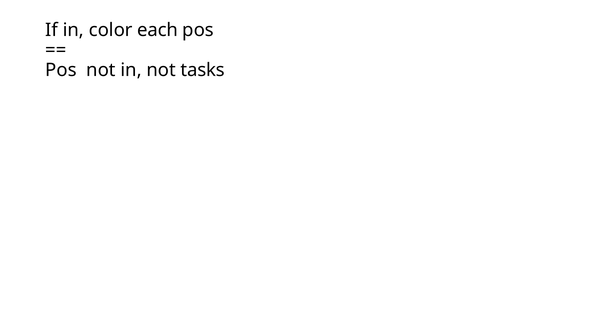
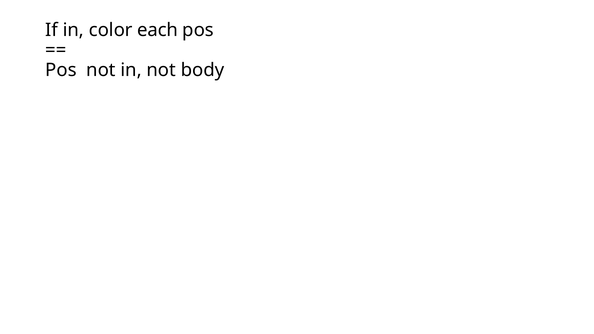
tasks: tasks -> body (203, 70)
